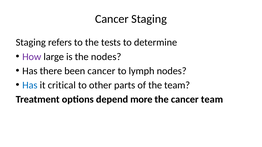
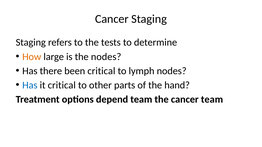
How colour: purple -> orange (32, 57)
been cancer: cancer -> critical (101, 71)
the team: team -> hand (177, 85)
depend more: more -> team (141, 100)
